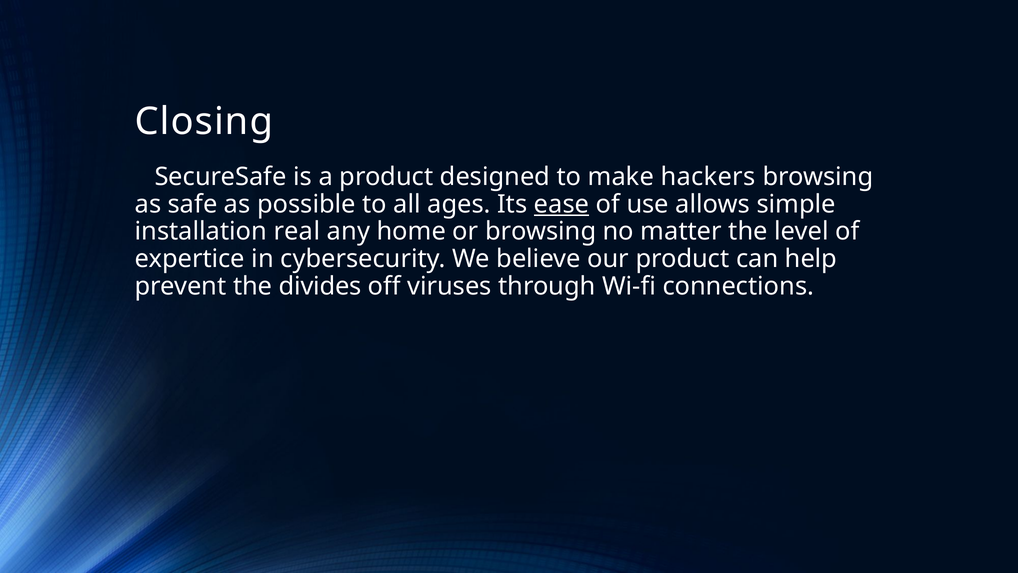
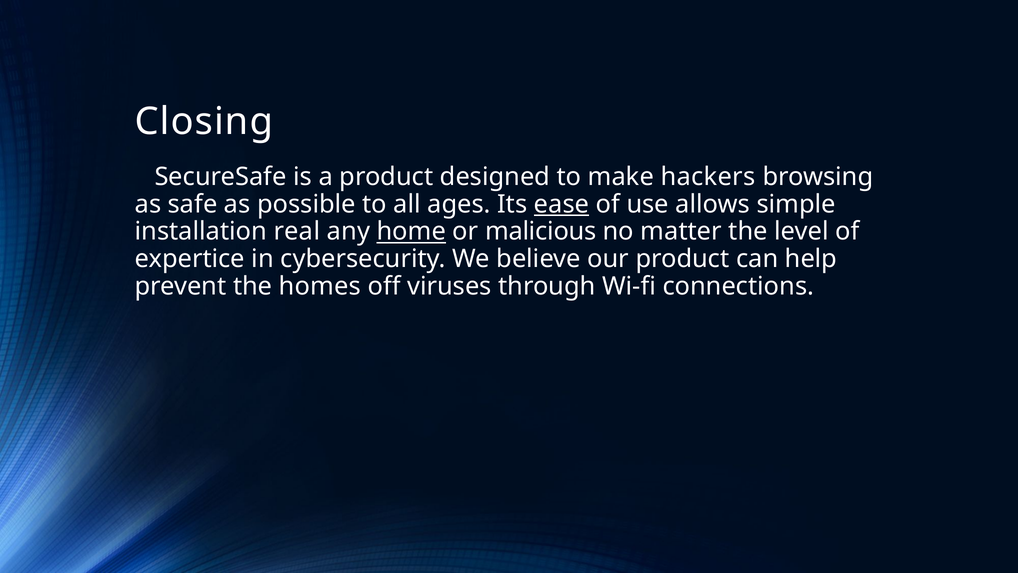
home underline: none -> present (411, 231)
or browsing: browsing -> malicious (541, 231)
divides: divides -> homes (320, 286)
